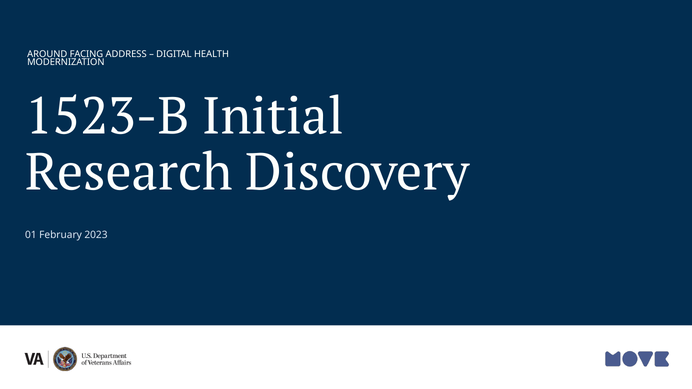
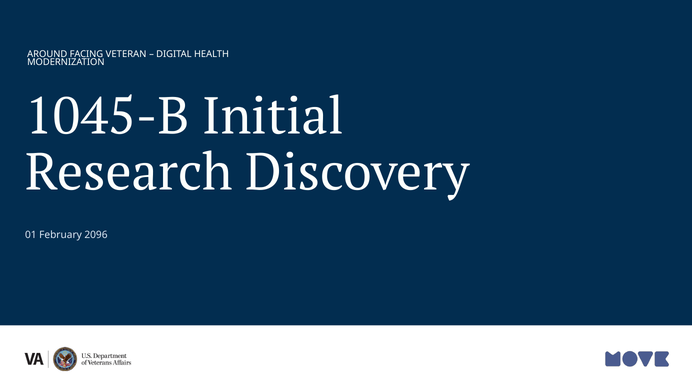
ADDRESS: ADDRESS -> VETERAN (126, 54)
1523-B: 1523-B -> 1045-B (107, 117)
2023: 2023 -> 2096 (96, 235)
